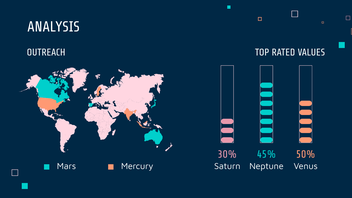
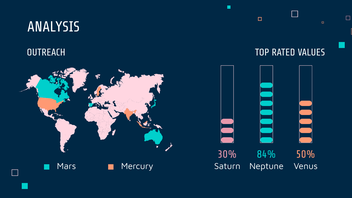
45%: 45% -> 84% (266, 154)
